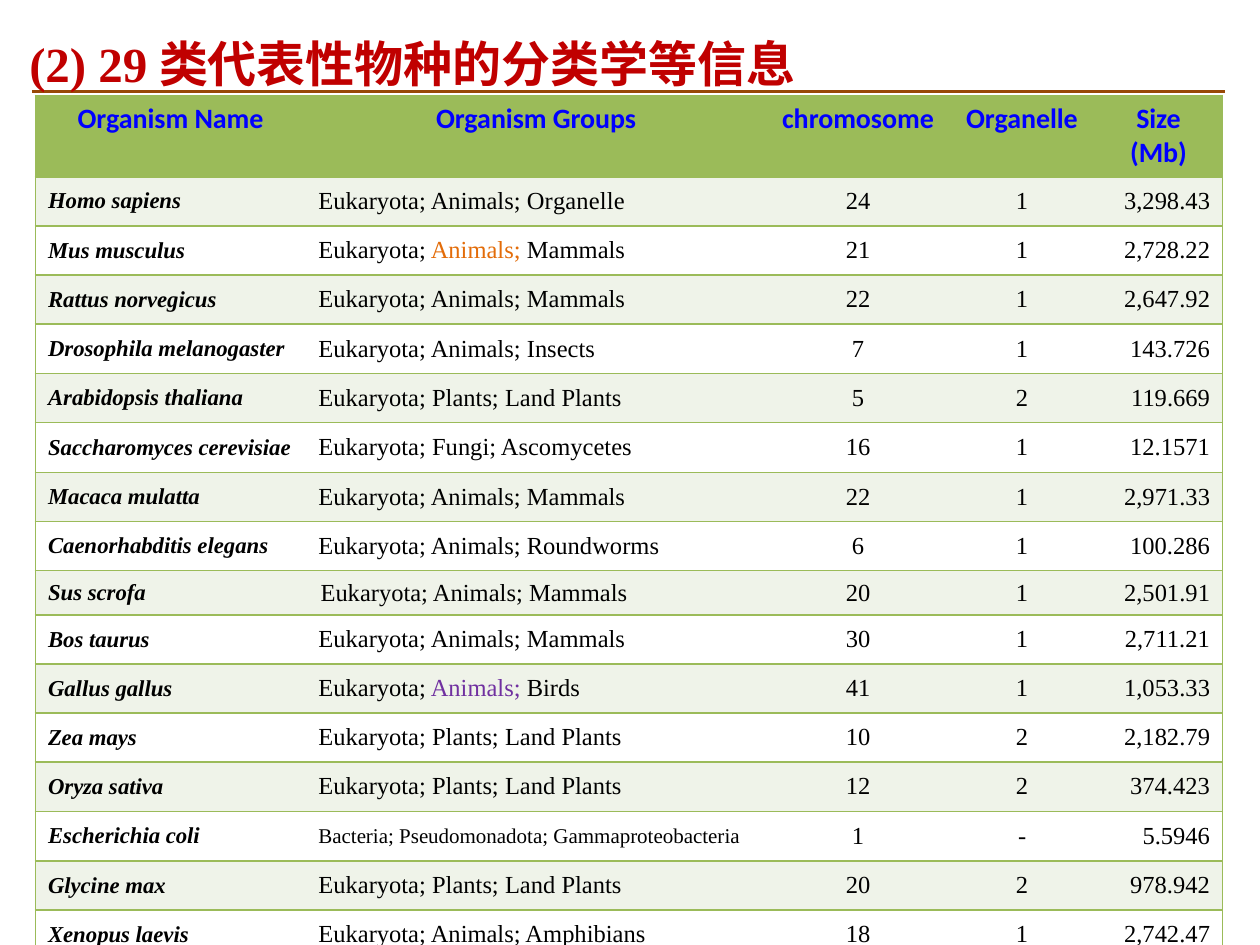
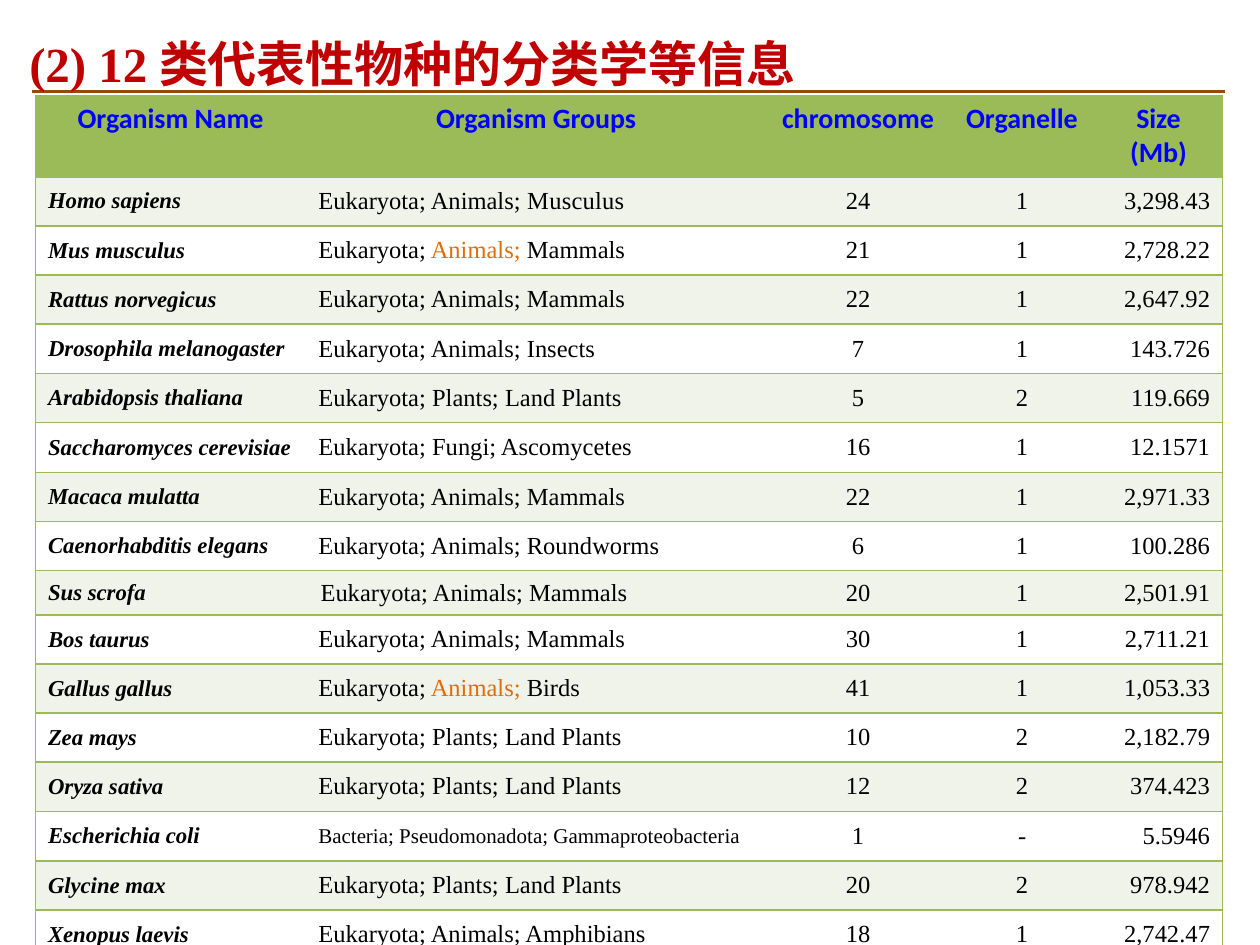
2 29: 29 -> 12 (123, 66)
Animals Organelle: Organelle -> Musculus (576, 202)
Animals colour: purple -> orange (476, 689)
